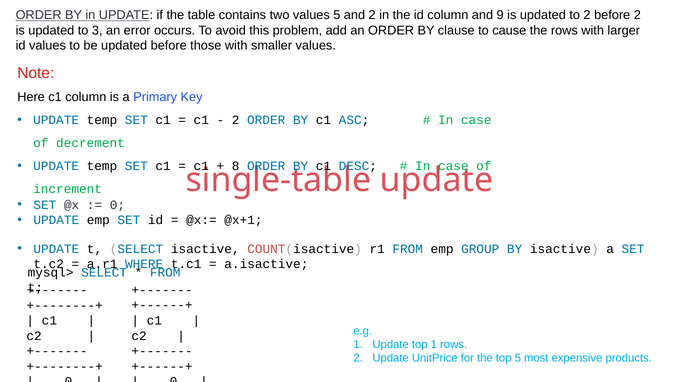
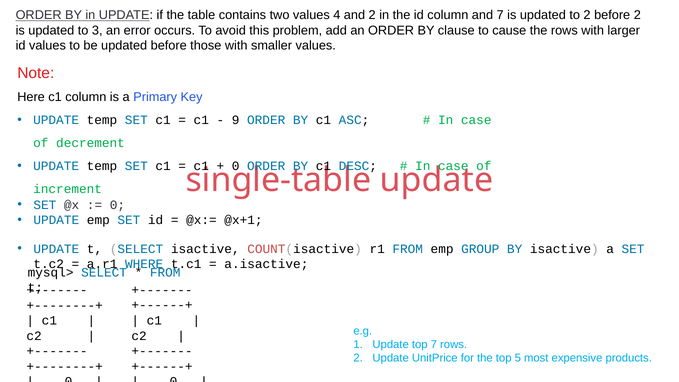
values 5: 5 -> 4 (337, 15)
and 9: 9 -> 7 (500, 15)
2: 2 -> 9 (236, 120)
8: 8 -> 0 (236, 166)
top 1: 1 -> 7 (434, 344)
